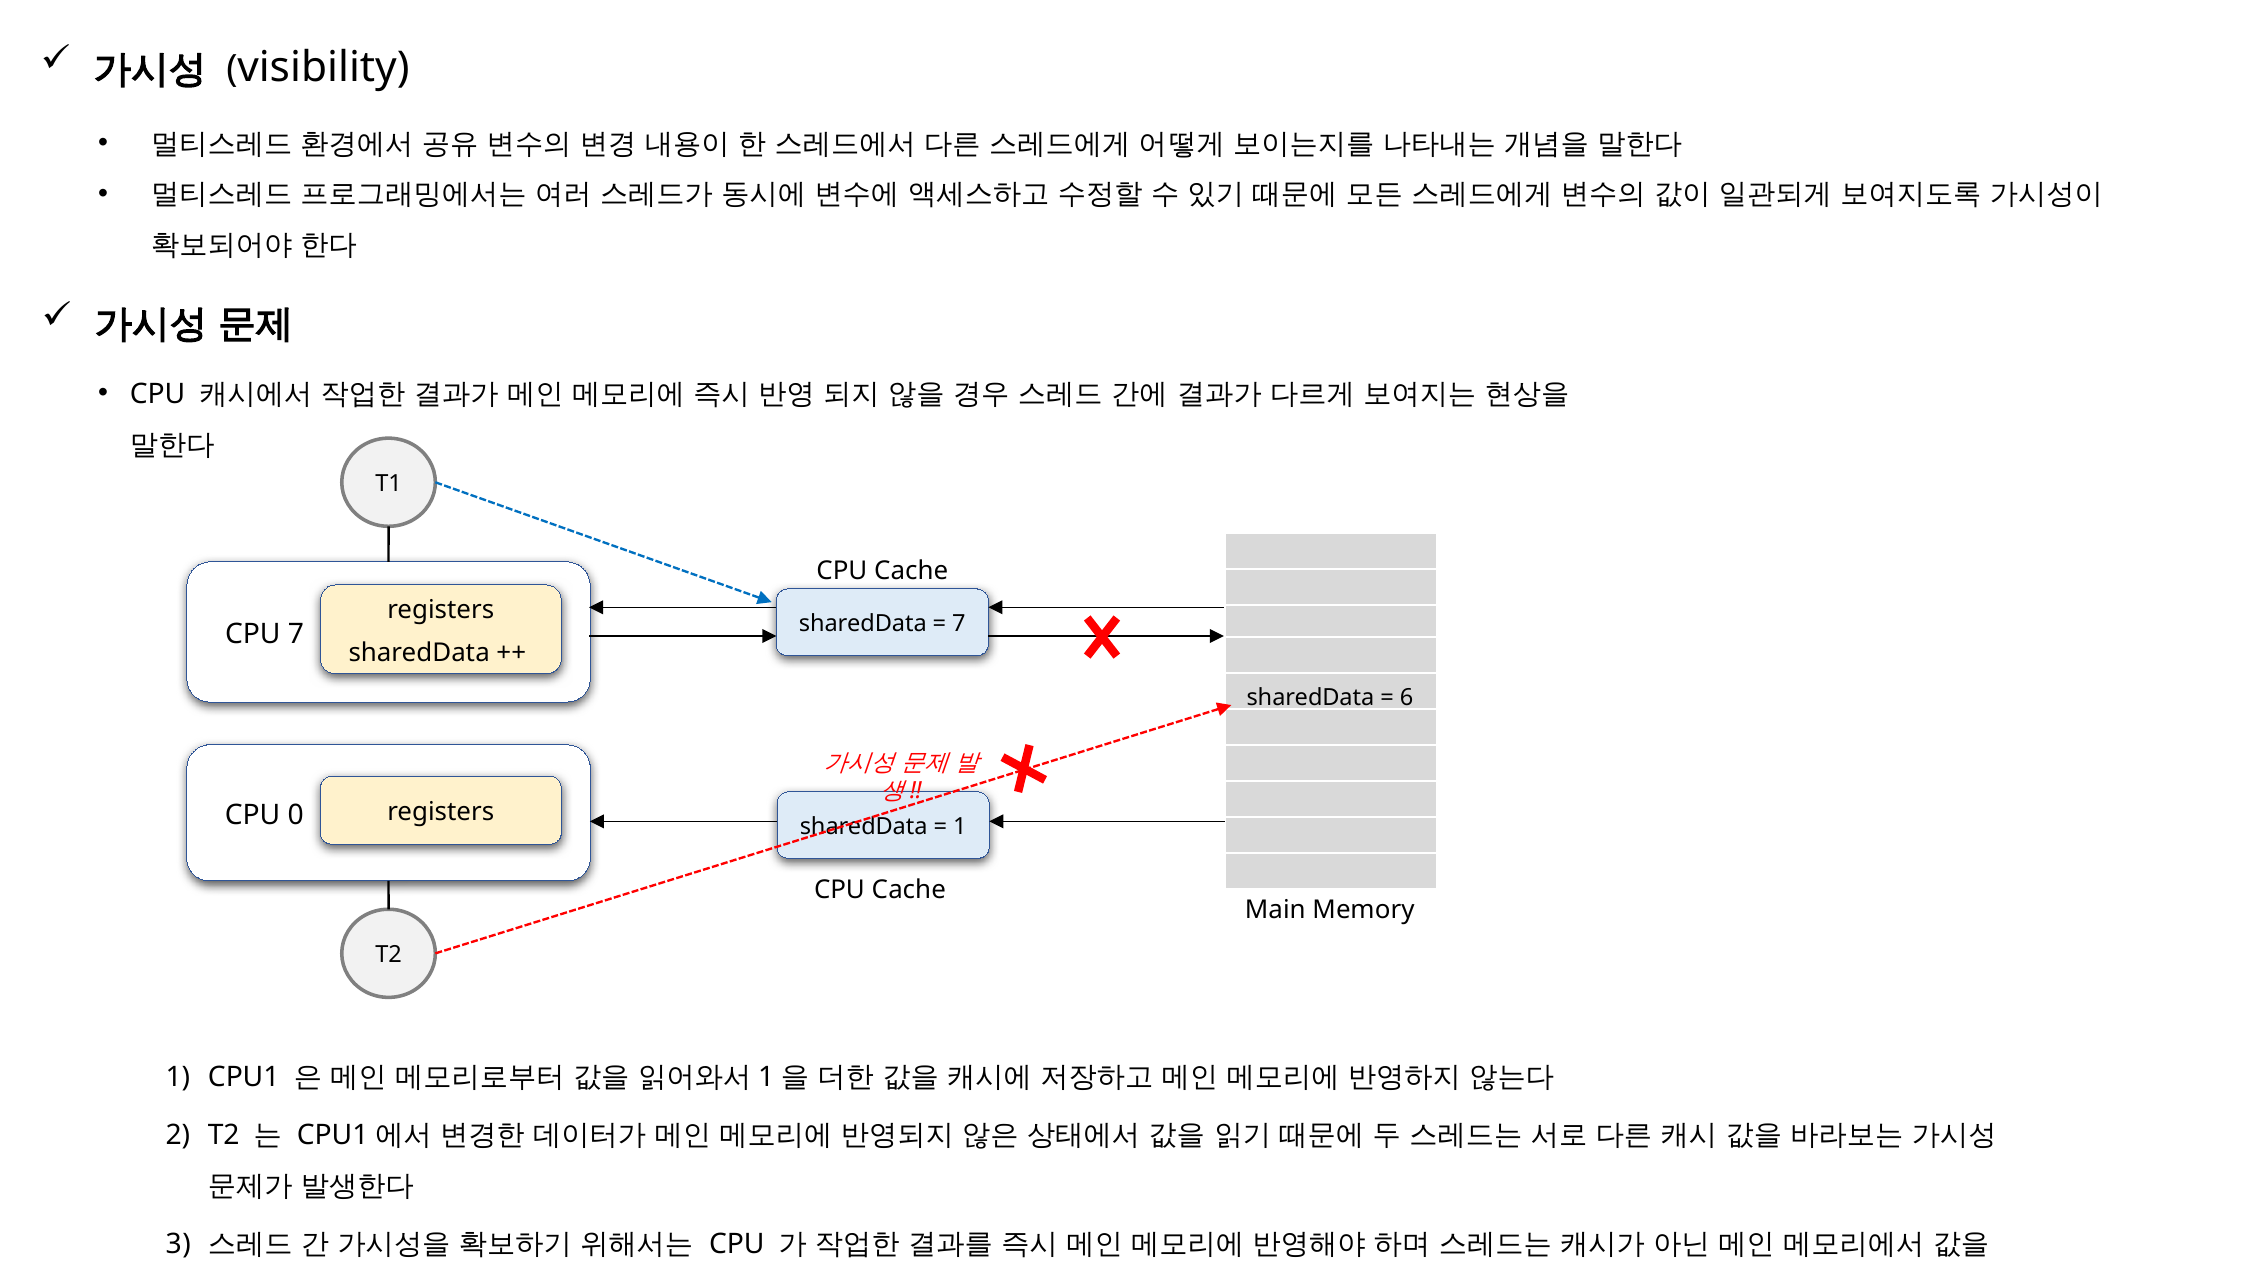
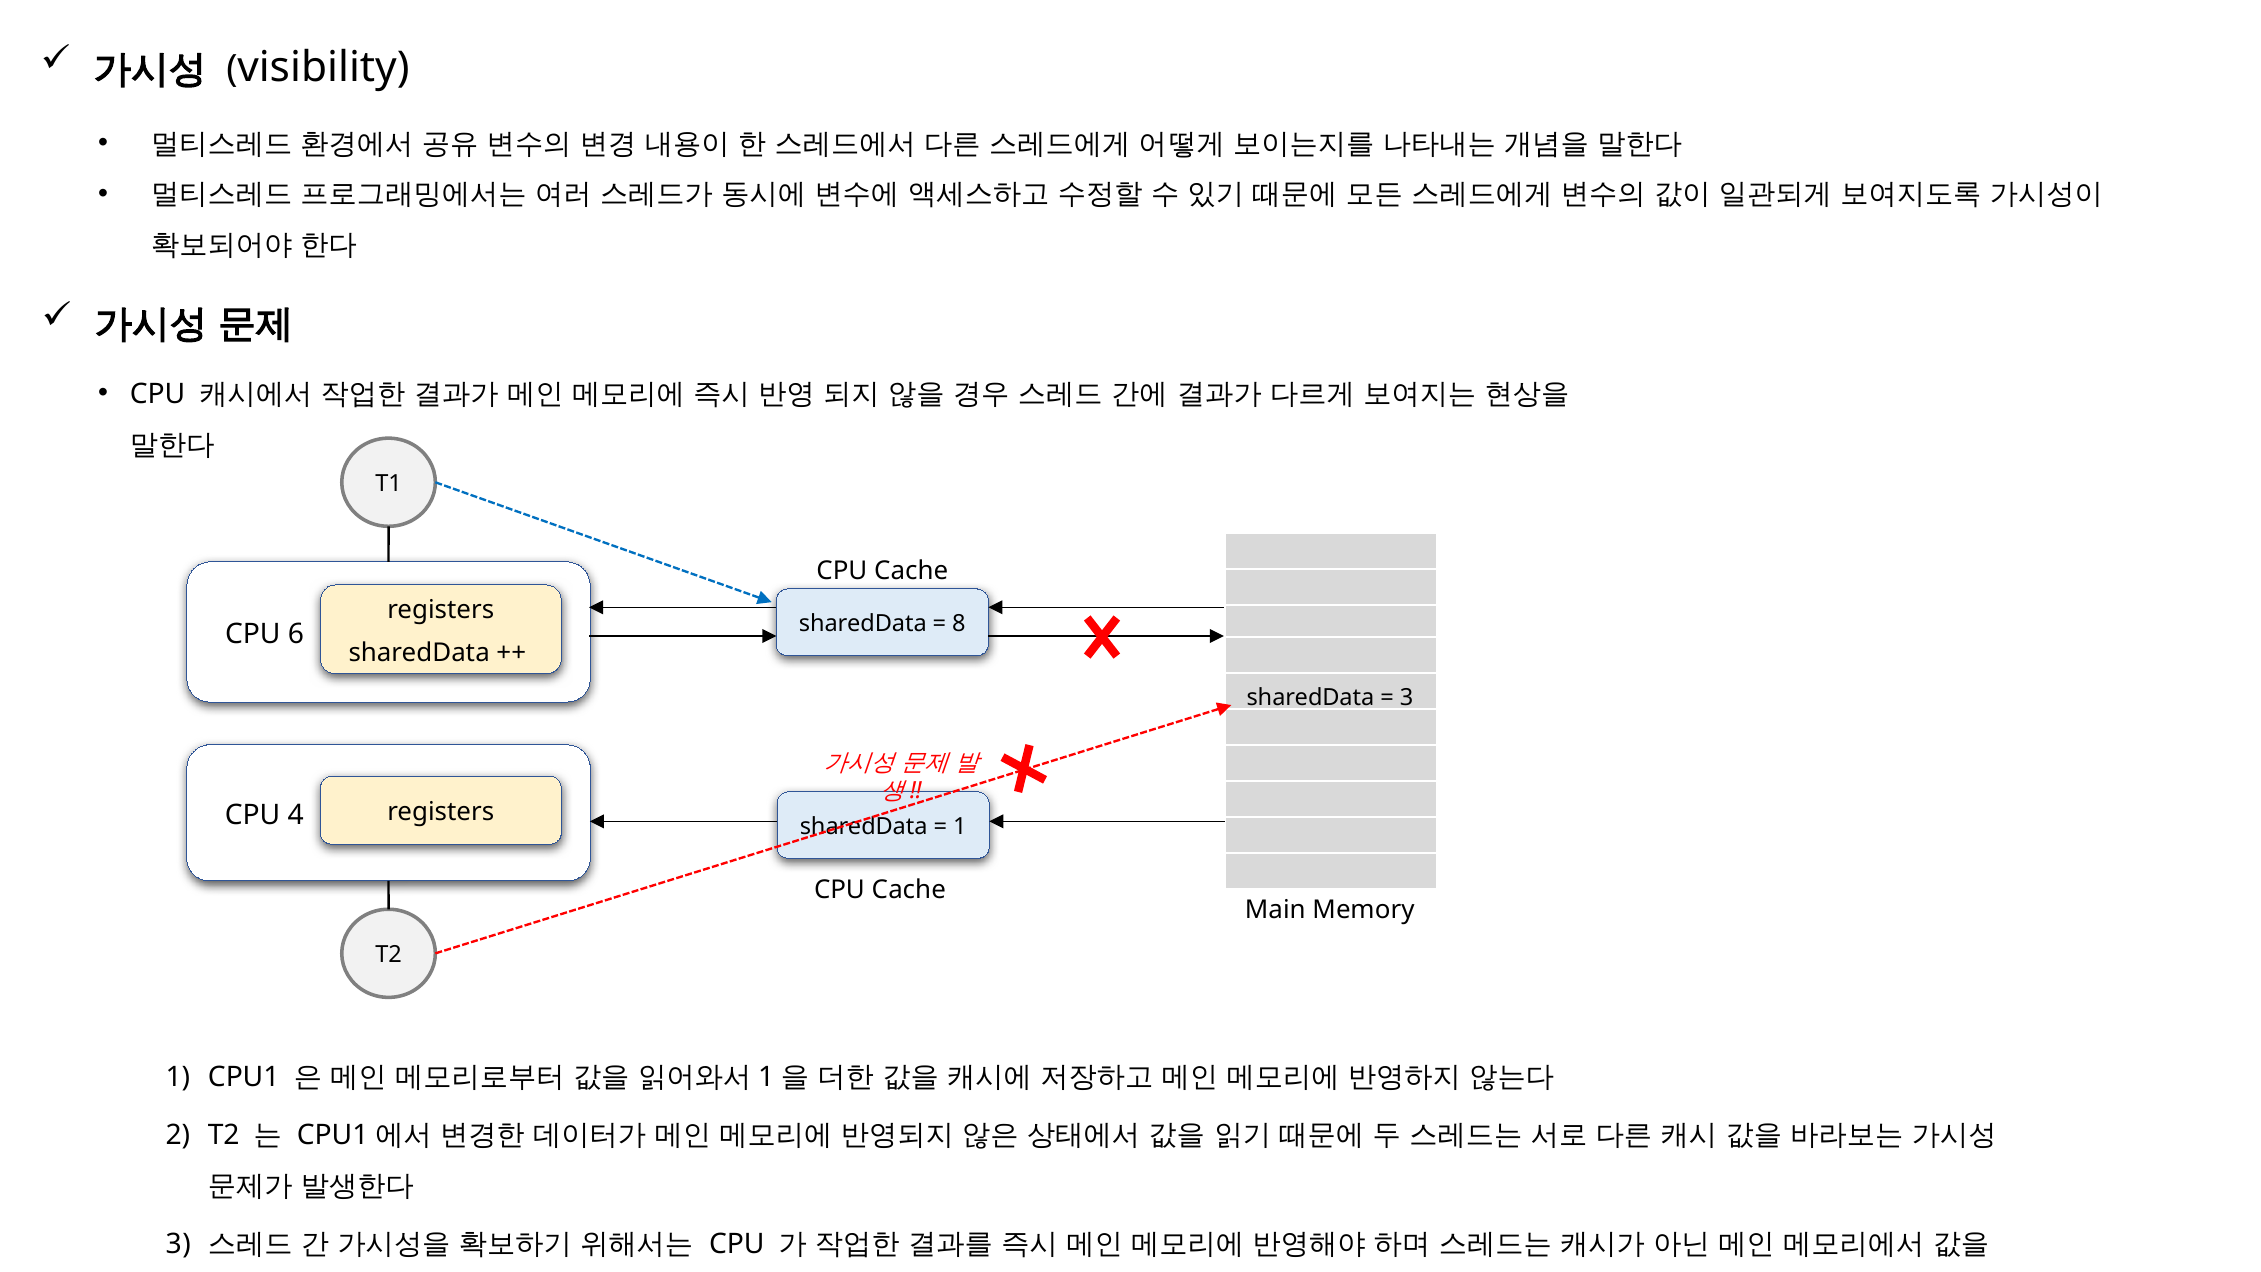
CPU 7: 7 -> 6 (296, 634)
7: 7 -> 8 (959, 624)
6: 6 -> 3 (1407, 698)
0: 0 -> 4 (296, 815)
